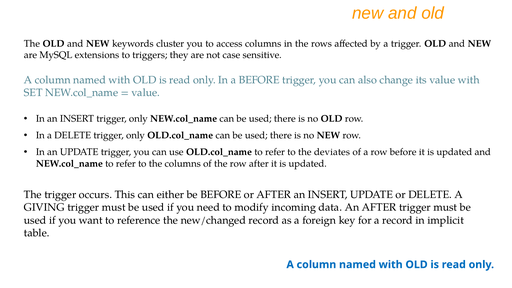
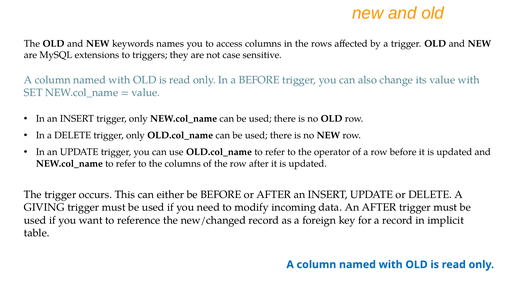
cluster: cluster -> names (170, 44)
deviates: deviates -> operator (332, 152)
